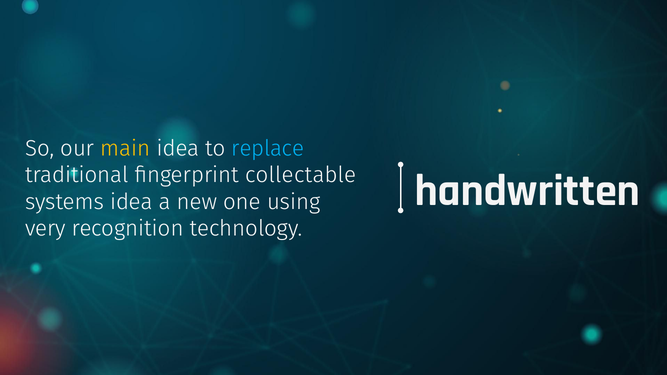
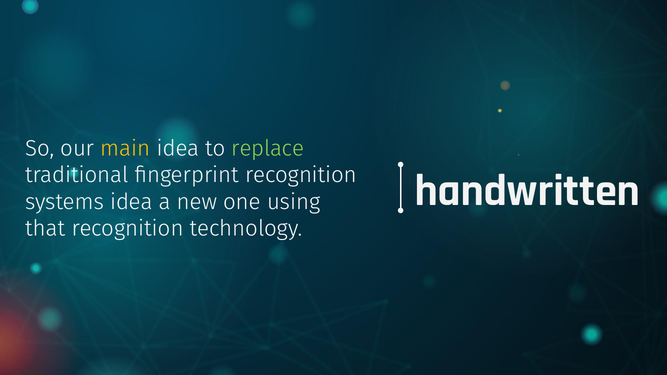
replace colour: light blue -> light green (268, 149)
fingerprint collectable: collectable -> recognition (301, 175)
very: very -> that (45, 229)
